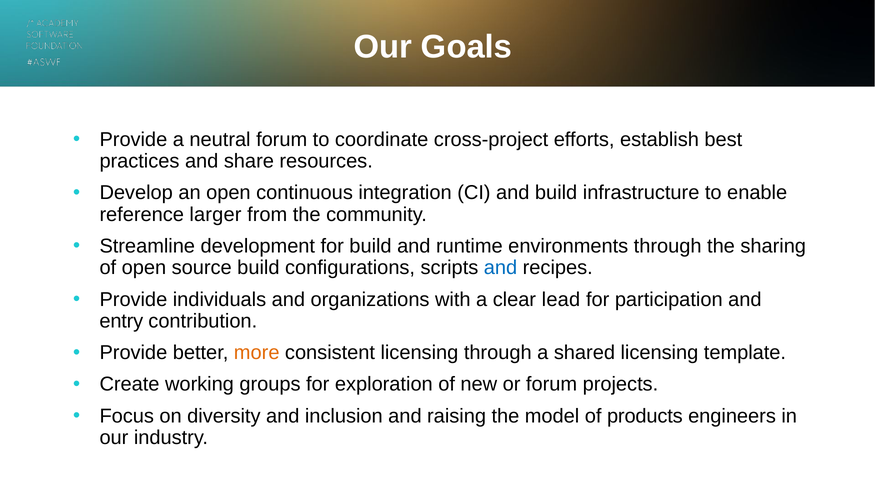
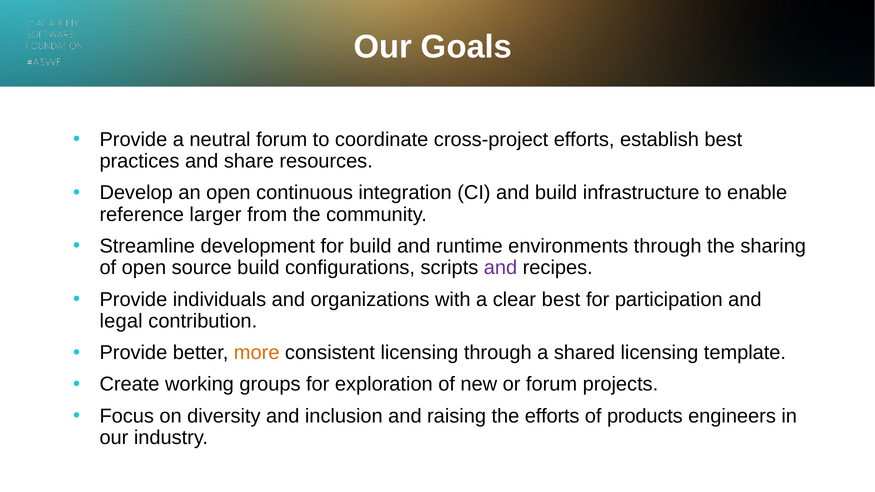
and colour: blue -> purple (501, 268)
clear lead: lead -> best (561, 300)
entry: entry -> legal (121, 321)
the model: model -> efforts (552, 416)
